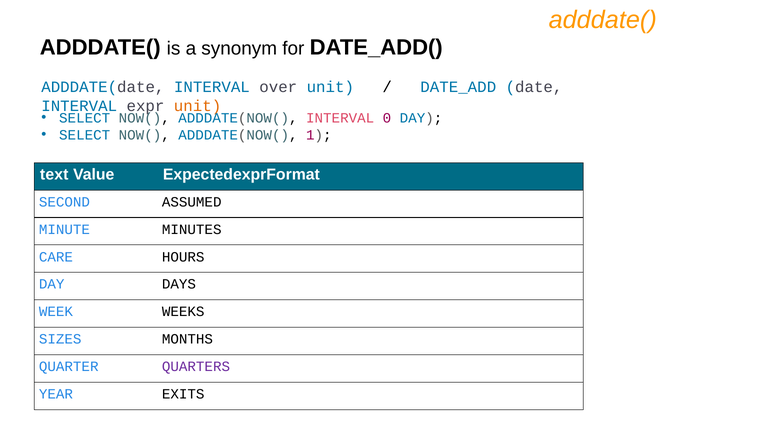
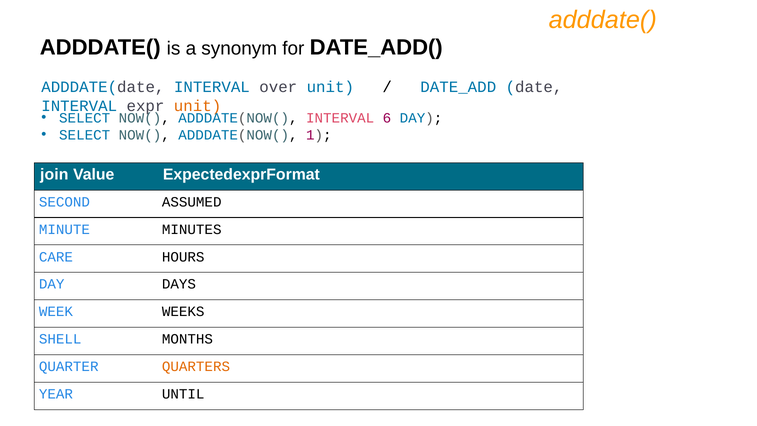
0: 0 -> 6 (387, 118)
text: text -> join (54, 174)
SIZES: SIZES -> SHELL (60, 339)
QUARTERS colour: purple -> orange (196, 366)
EXITS: EXITS -> UNTIL (183, 394)
